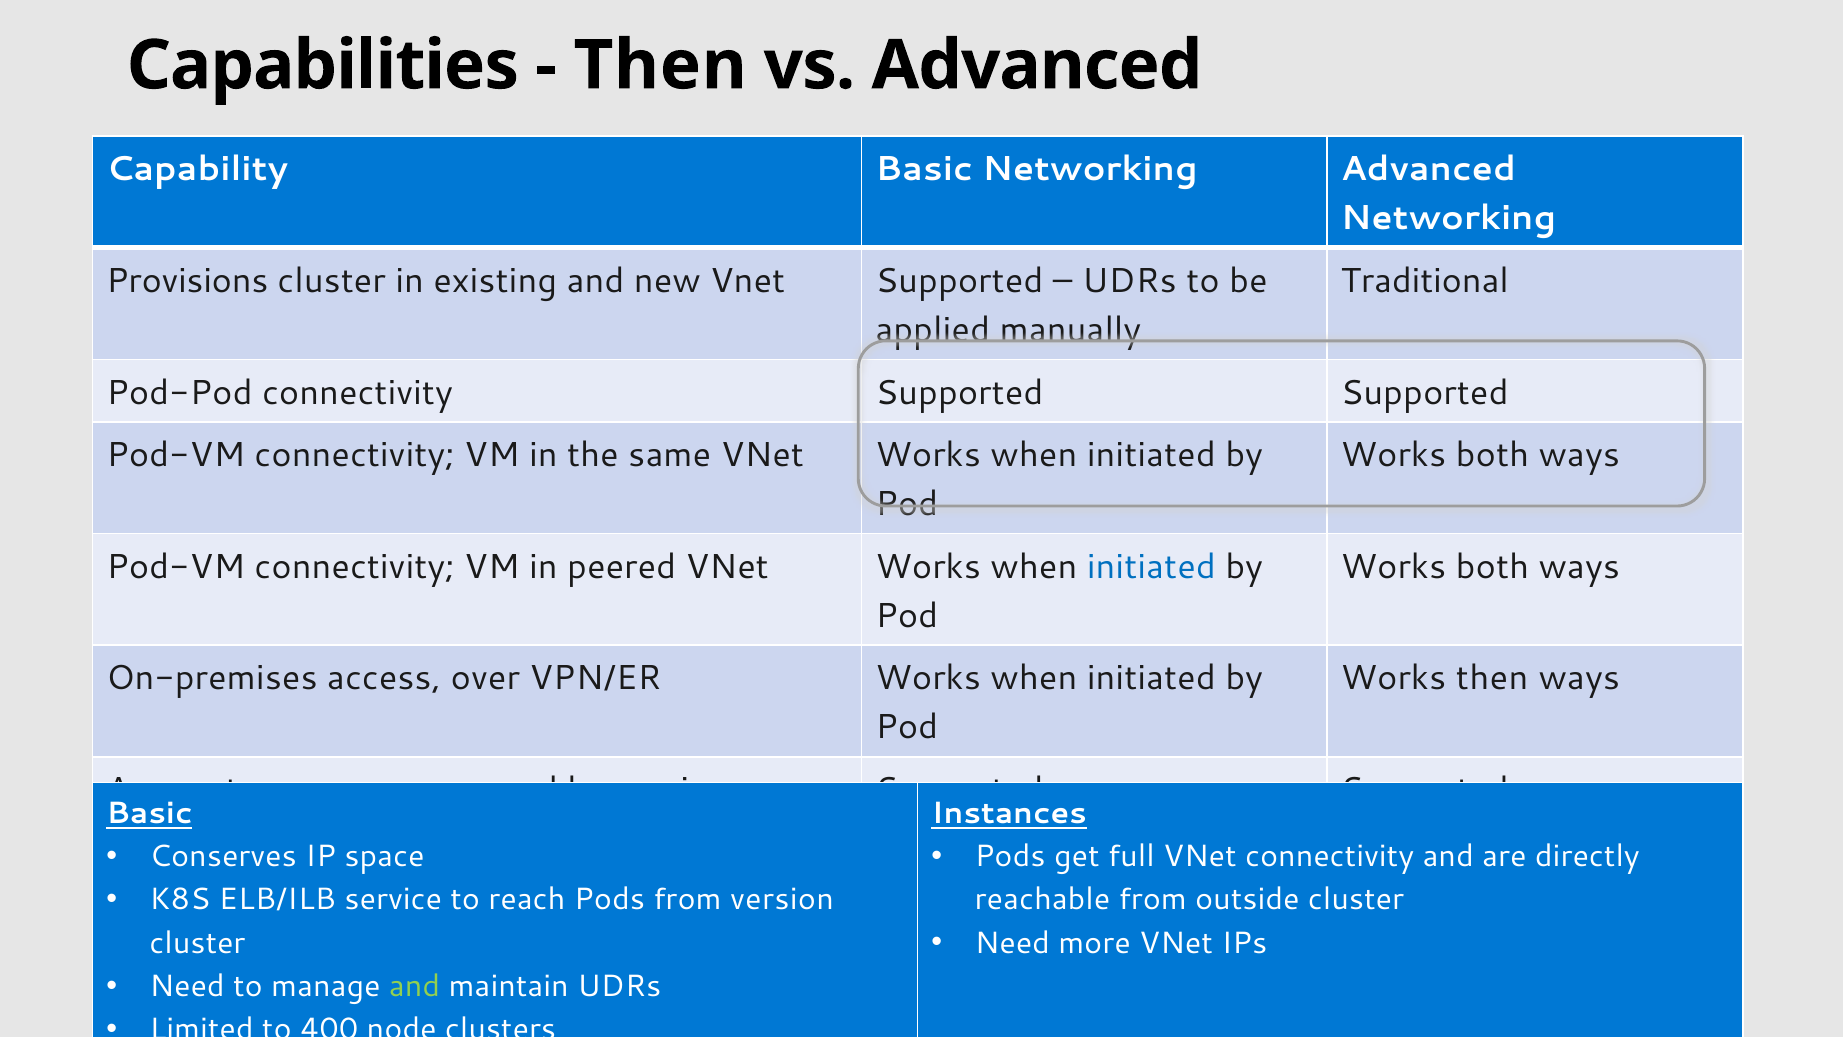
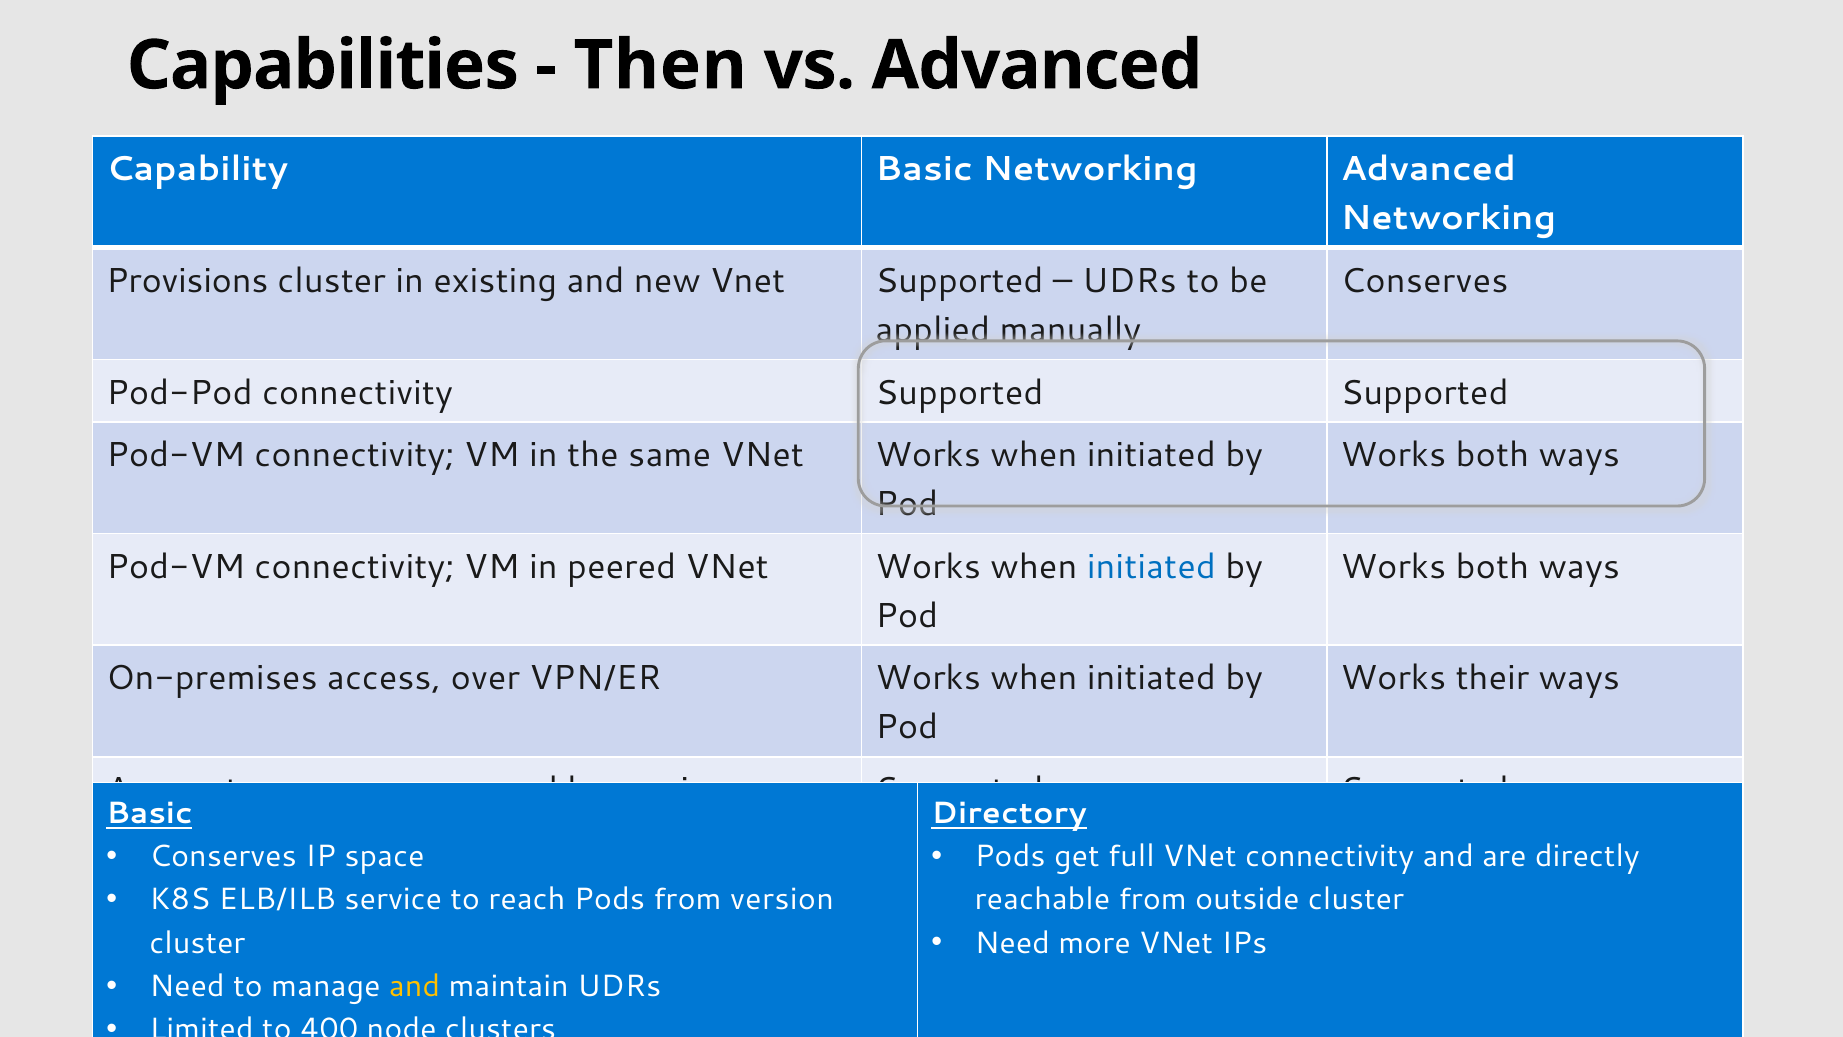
Traditional: Traditional -> Conserves (1425, 281)
Works then: then -> their (1492, 678)
Instances: Instances -> Directory (1009, 813)
and colour: light green -> yellow (415, 986)
